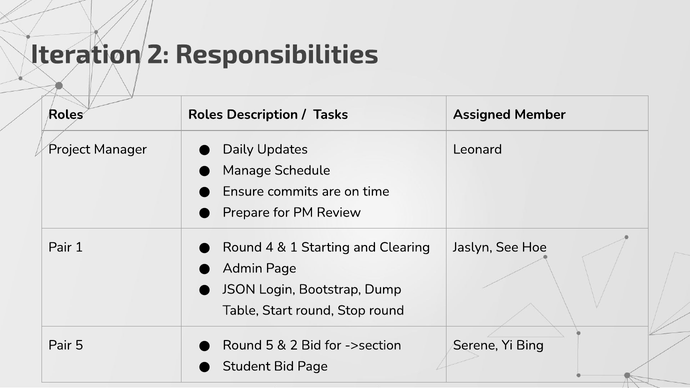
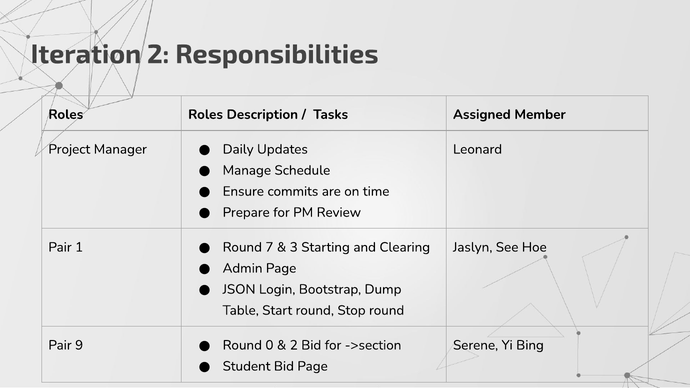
4: 4 -> 7 (269, 247)
1: 1 -> 3 (294, 247)
Pair 5: 5 -> 9 (79, 345)
Round 5: 5 -> 0 (269, 345)
